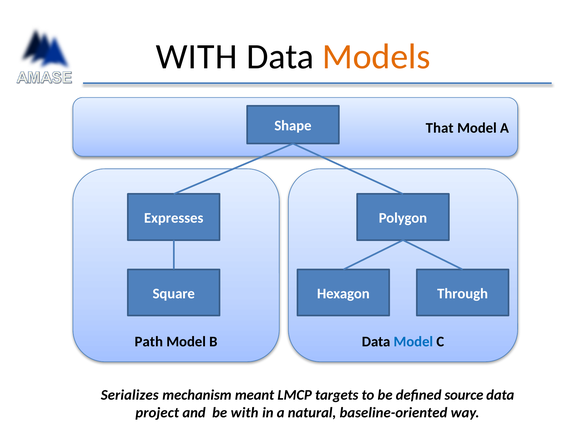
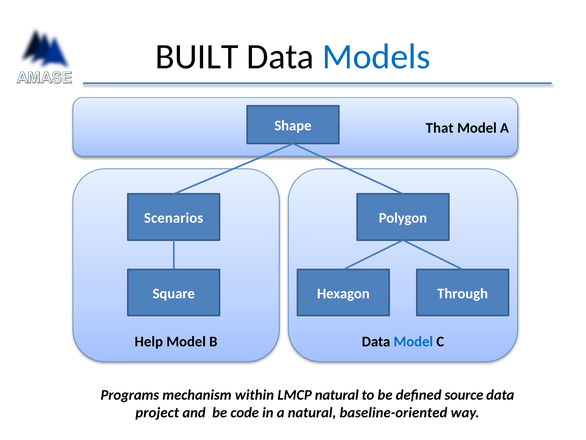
WITH: WITH -> BUILT (197, 57)
Models colour: orange -> blue (376, 57)
Expresses: Expresses -> Scenarios (174, 218)
Path: Path -> Help (149, 341)
Serializes: Serializes -> Programs (130, 395)
meant: meant -> within (254, 395)
LMCP targets: targets -> natural (337, 395)
be with: with -> code (245, 412)
